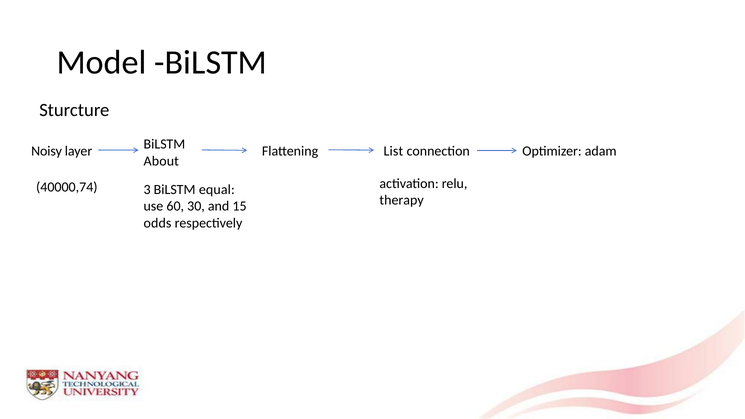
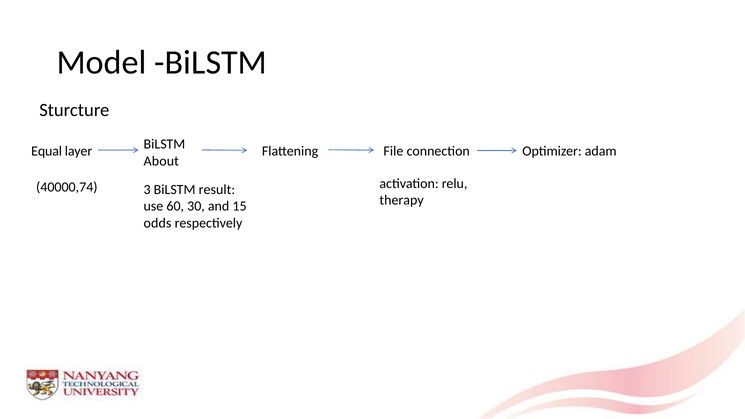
Noisy: Noisy -> Equal (47, 151)
List: List -> File (393, 151)
equal: equal -> result (217, 190)
